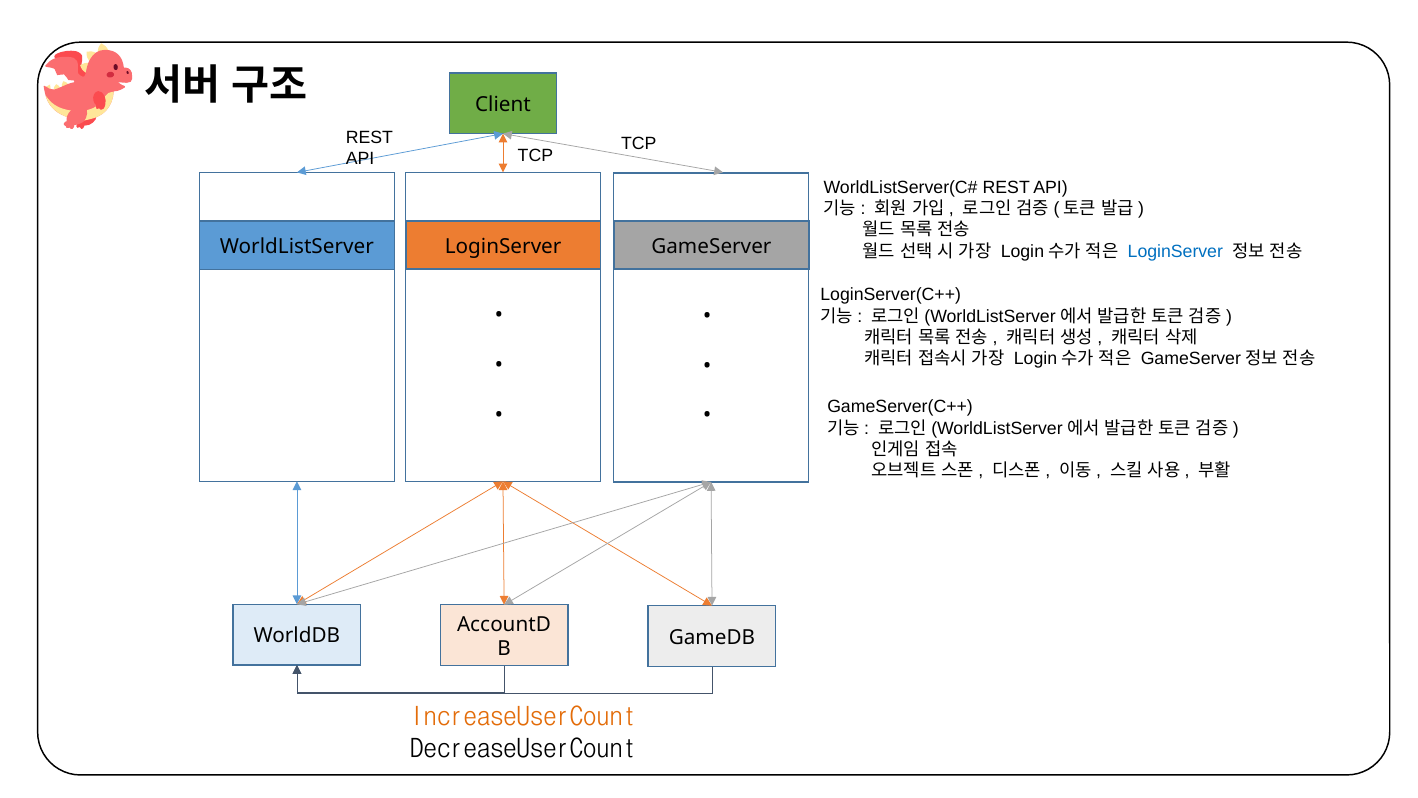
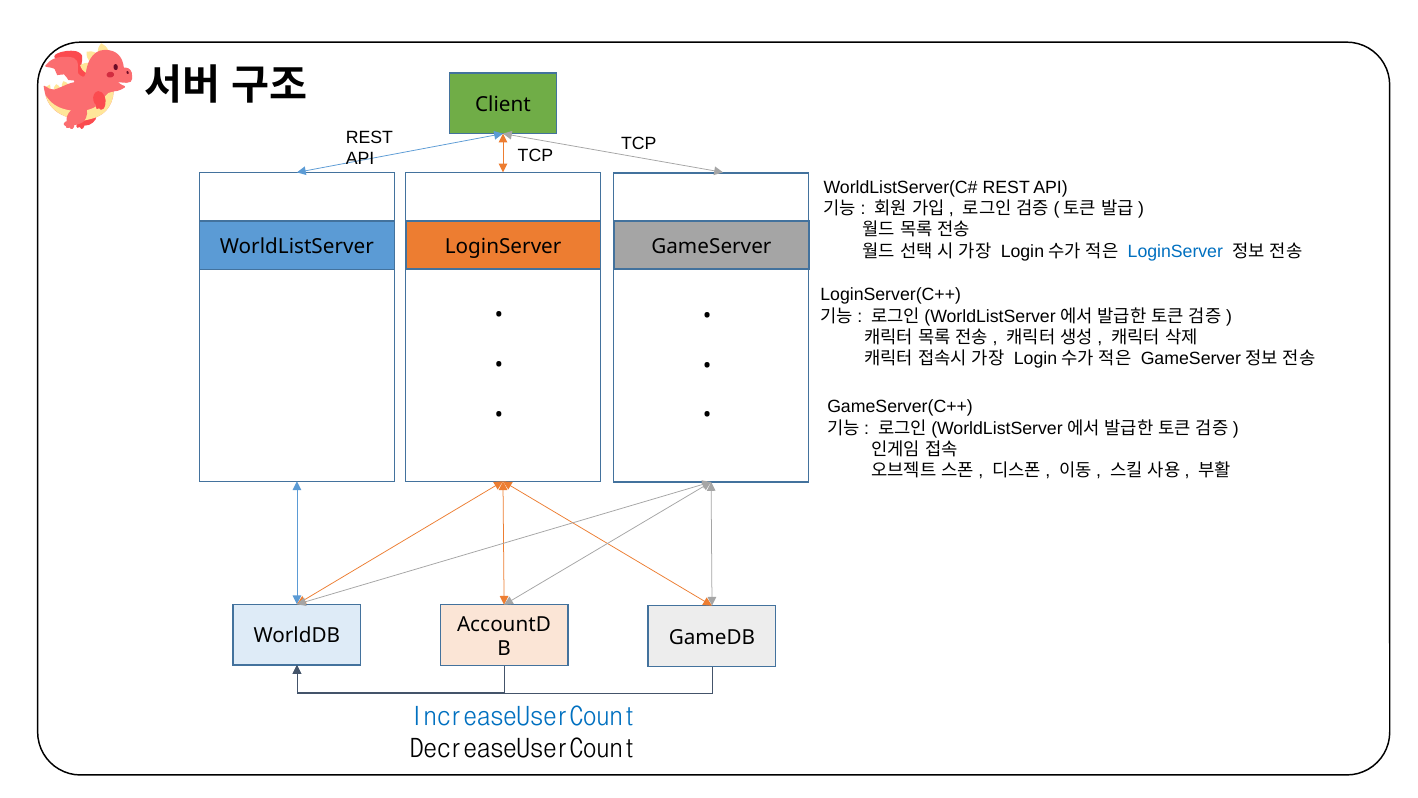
IncreaseUserCount colour: orange -> blue (523, 717)
